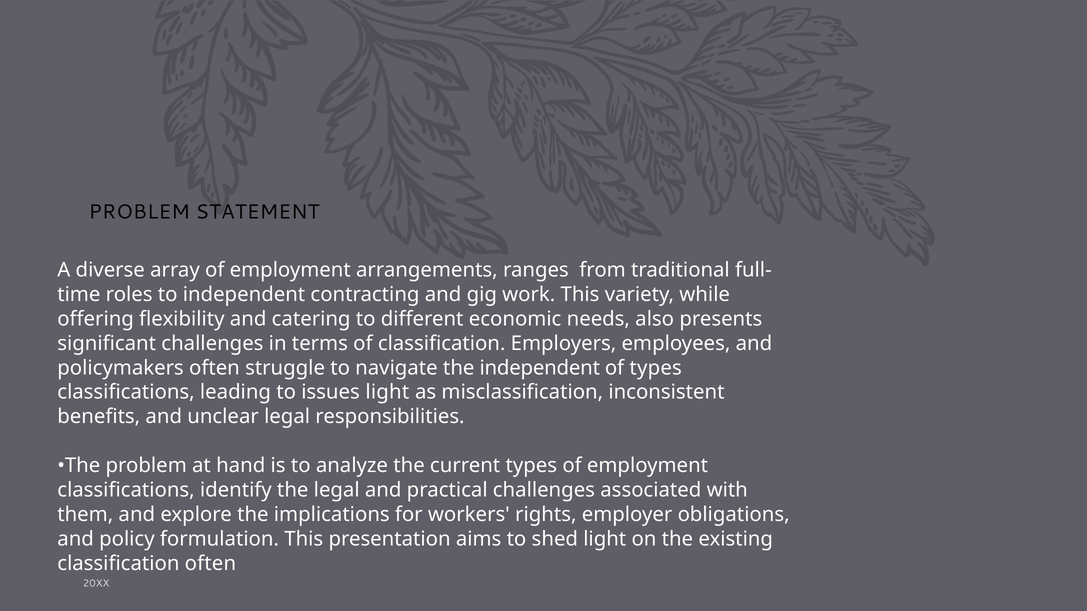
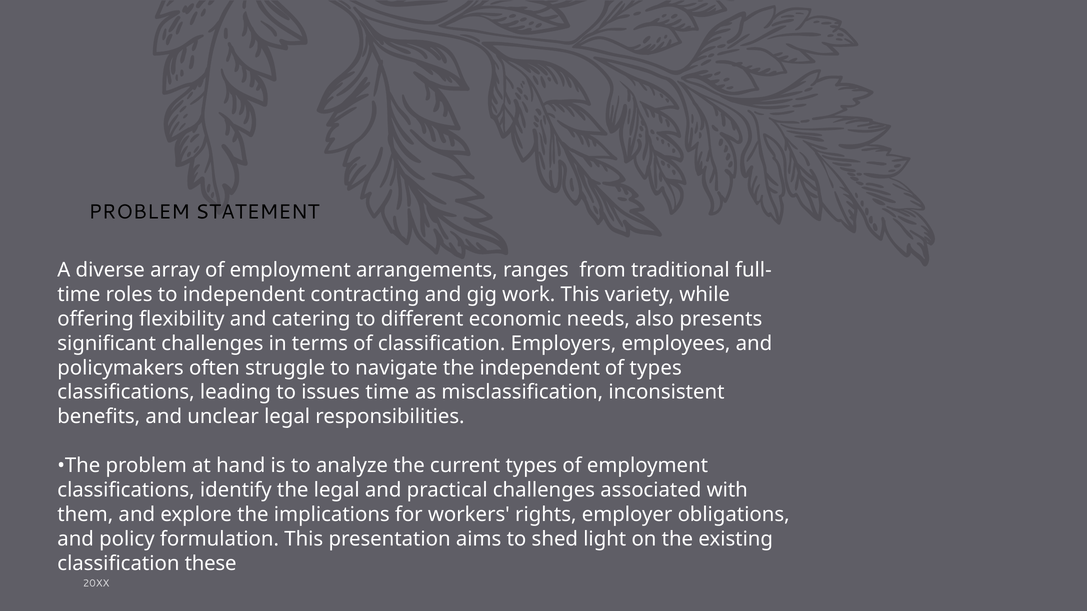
issues light: light -> time (387, 393)
classification often: often -> these (211, 564)
